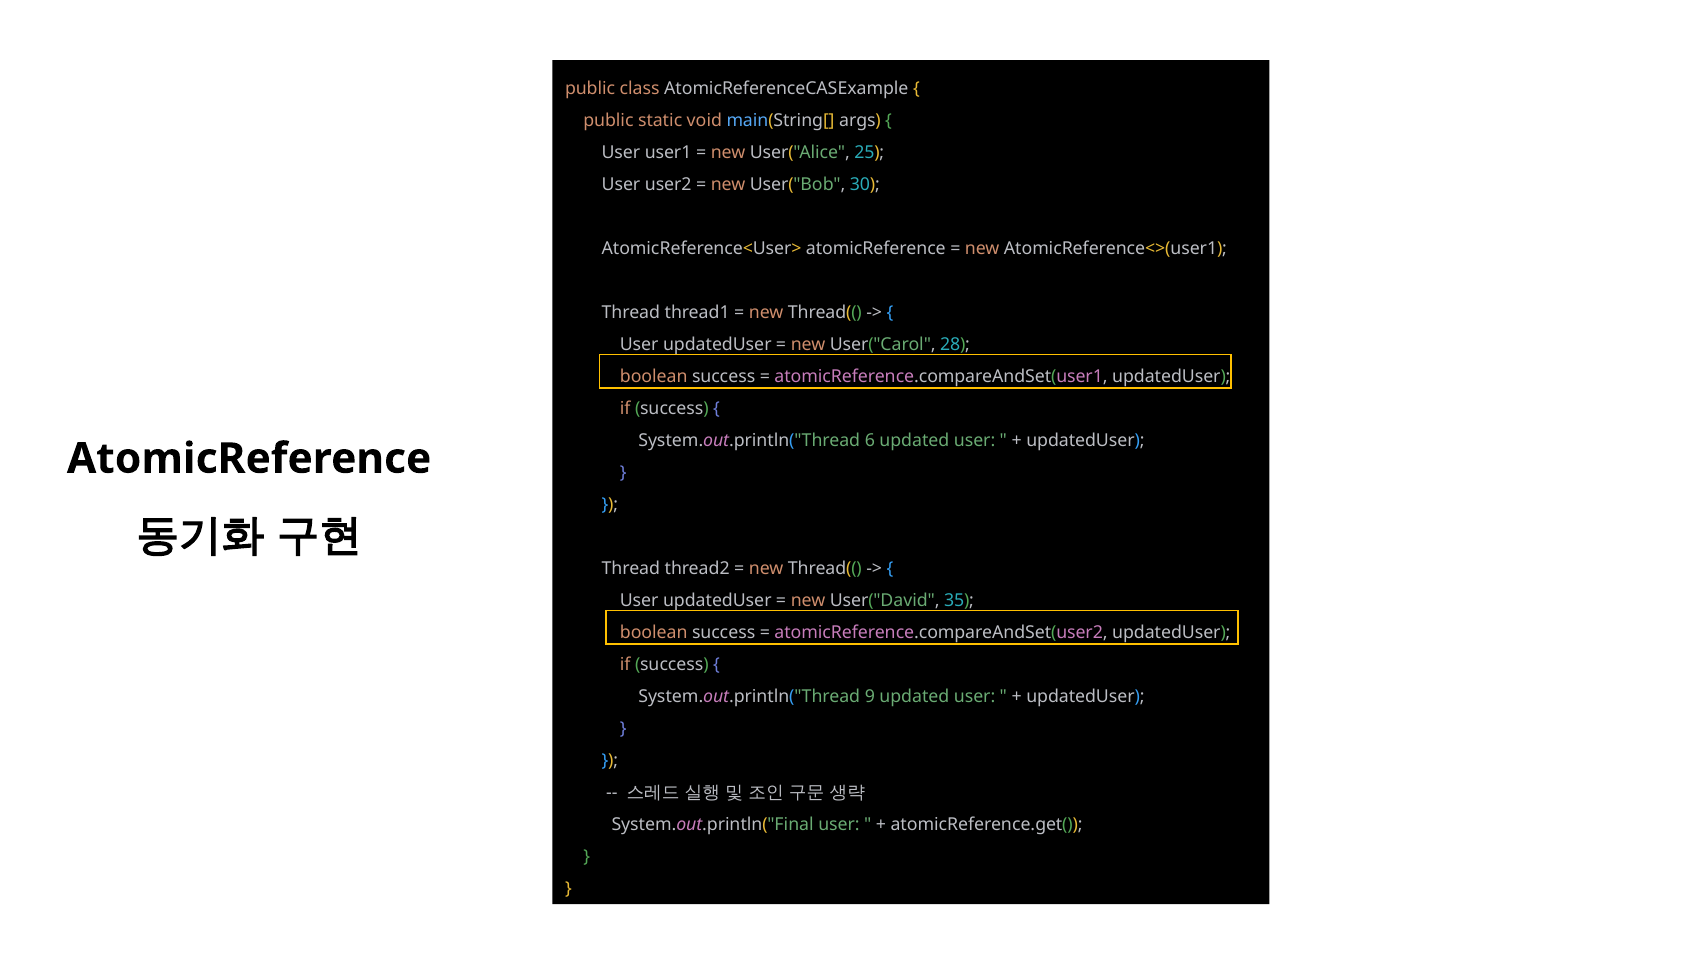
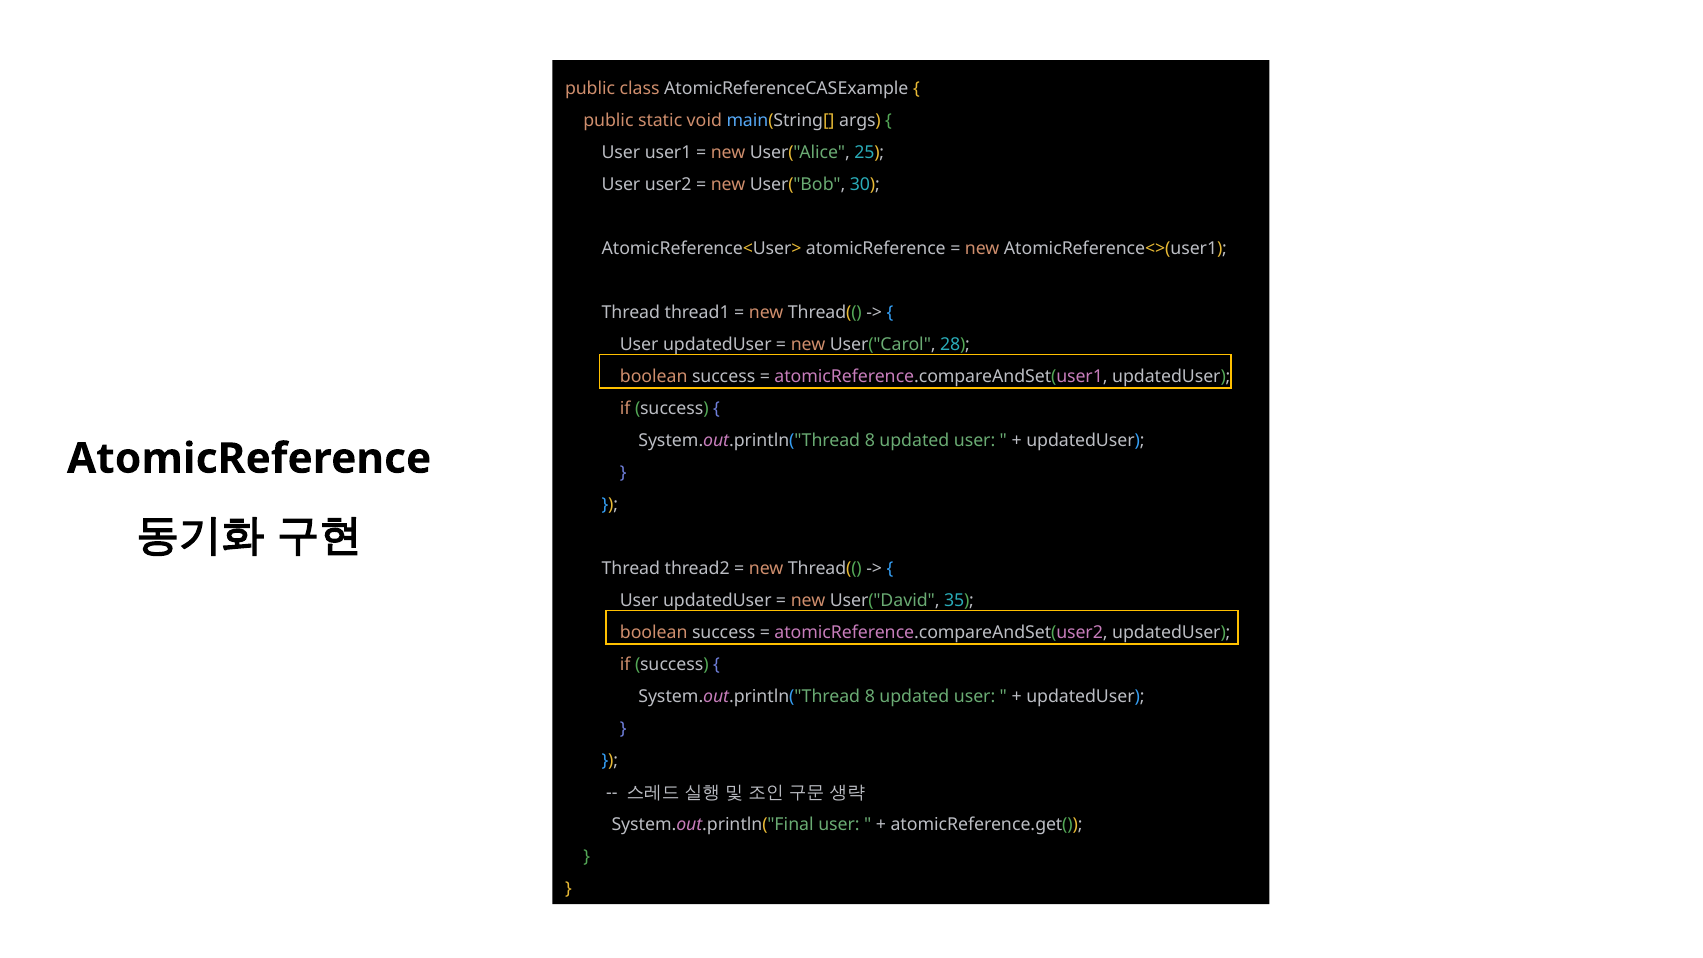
6: 6 -> 8 (870, 441)
9: 9 -> 8 (870, 697)
